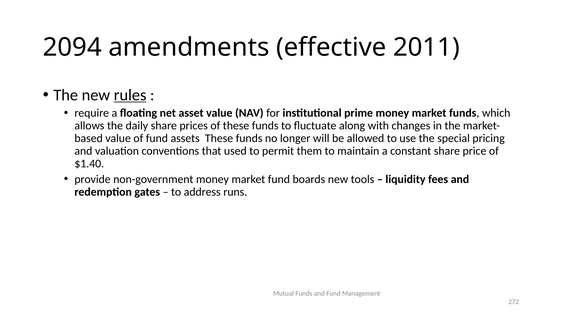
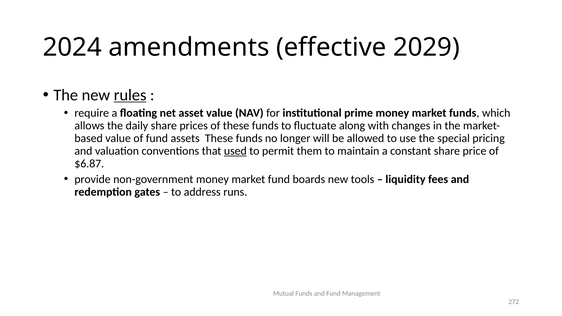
2094: 2094 -> 2024 (72, 47)
2011: 2011 -> 2029 (426, 47)
used underline: none -> present (235, 151)
$1.40: $1.40 -> $6.87 (89, 164)
